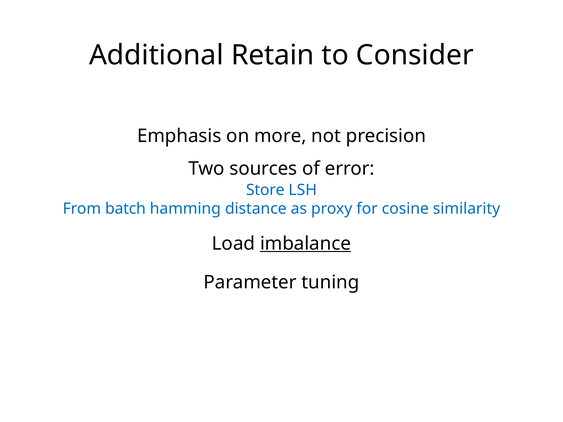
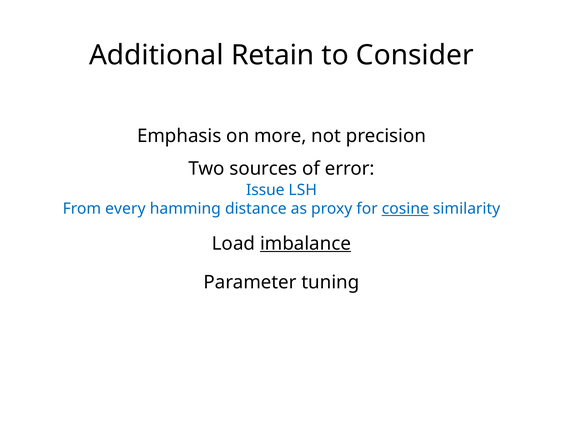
Store: Store -> Issue (265, 190)
batch: batch -> every (125, 209)
cosine underline: none -> present (405, 209)
